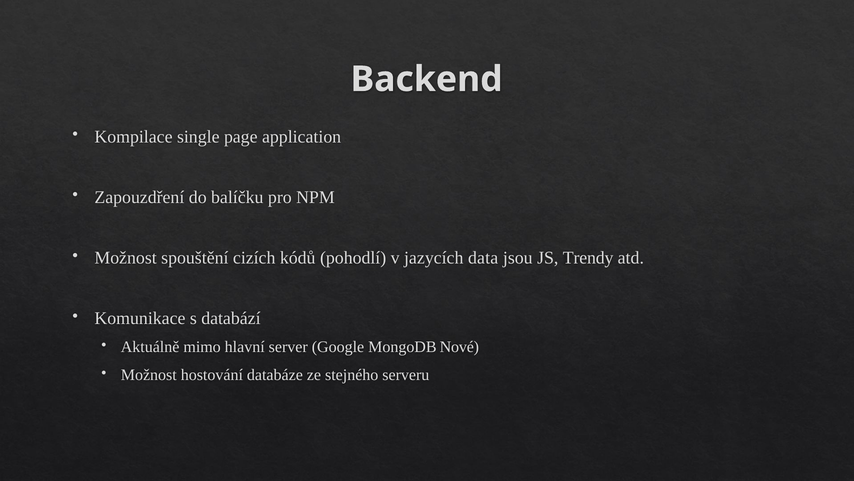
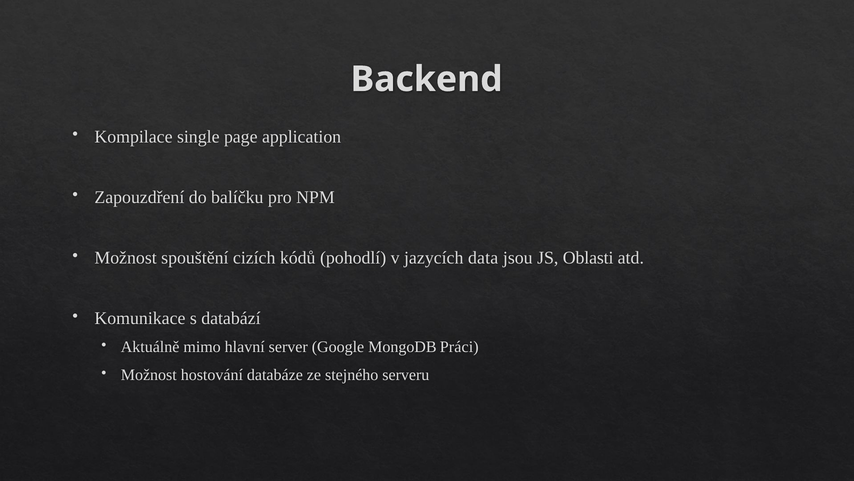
Trendy: Trendy -> Oblasti (588, 258)
Nové: Nové -> Práci (459, 347)
